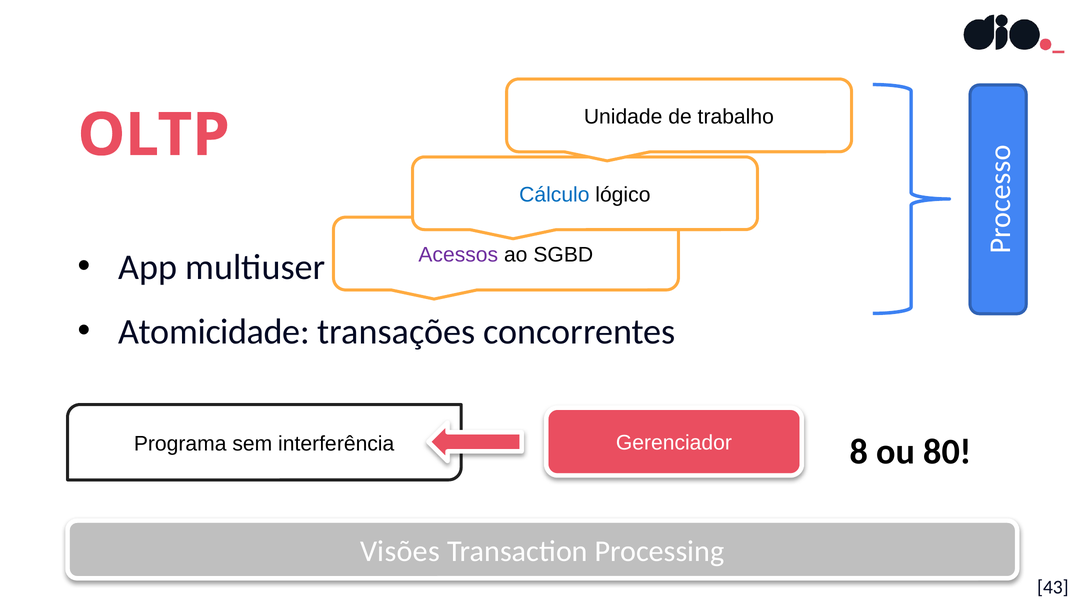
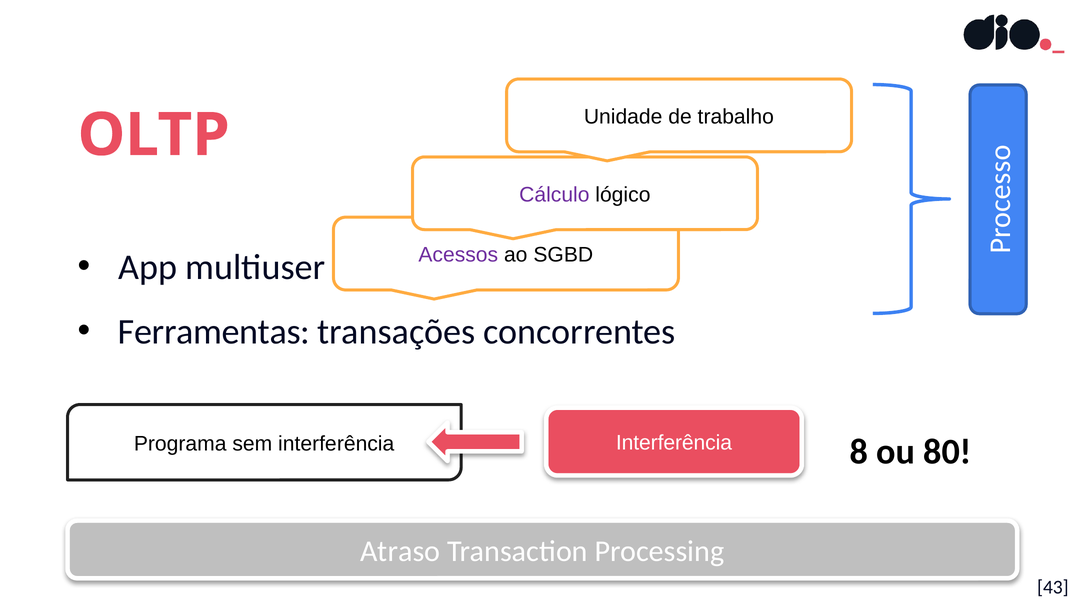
Cálculo colour: blue -> purple (554, 195)
Atomicidade: Atomicidade -> Ferramentas (214, 332)
interferência Gerenciador: Gerenciador -> Interferência (674, 443)
Visões: Visões -> Atraso (400, 551)
